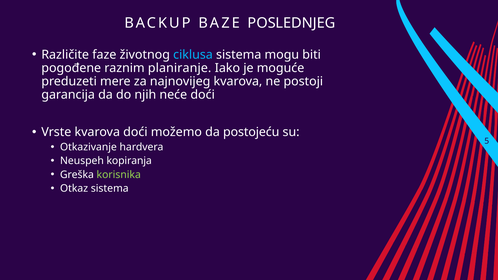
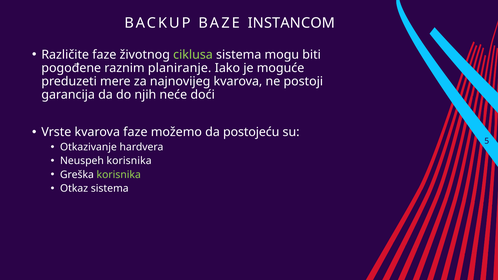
POSLEDNJEG: POSLEDNJEG -> INSTANCOM (291, 23)
ciklusa colour: light blue -> light green (193, 55)
kvarova doći: doći -> faze (135, 132)
Neuspeh kopiranja: kopiranja -> korisnika (129, 161)
